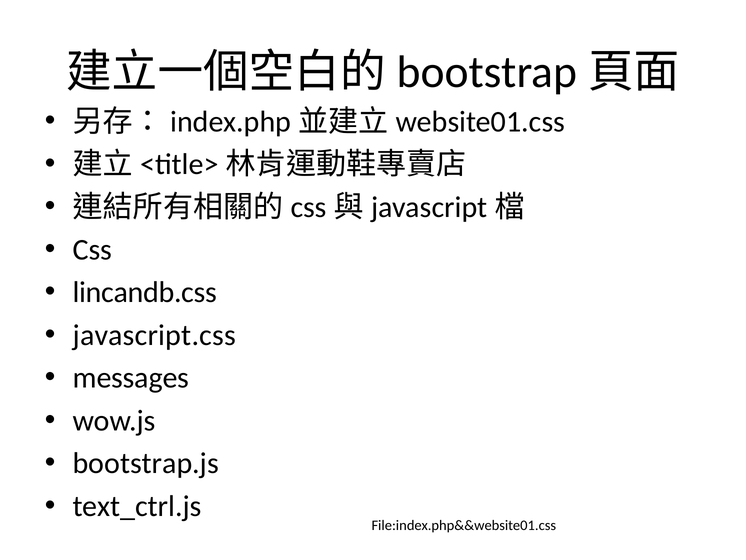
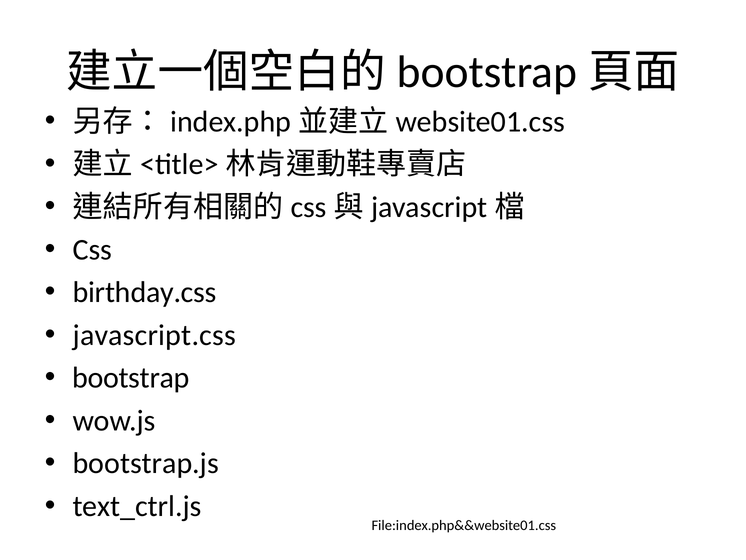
lincandb.css: lincandb.css -> birthday.css (145, 292)
messages: messages -> bootstrap (131, 378)
